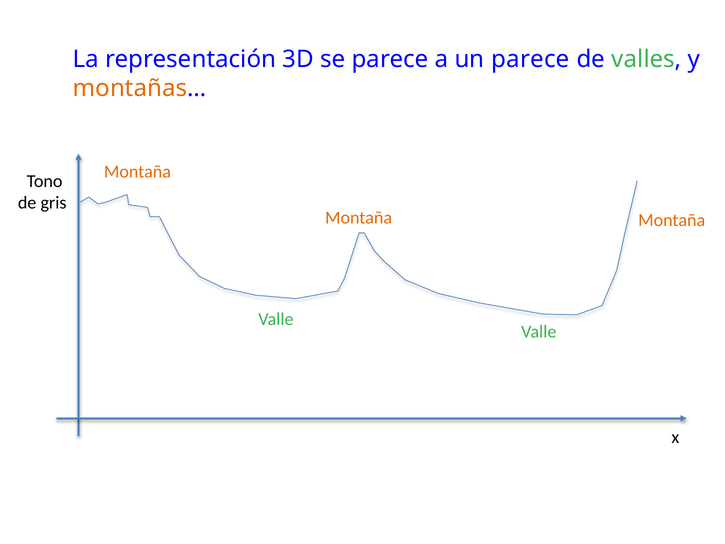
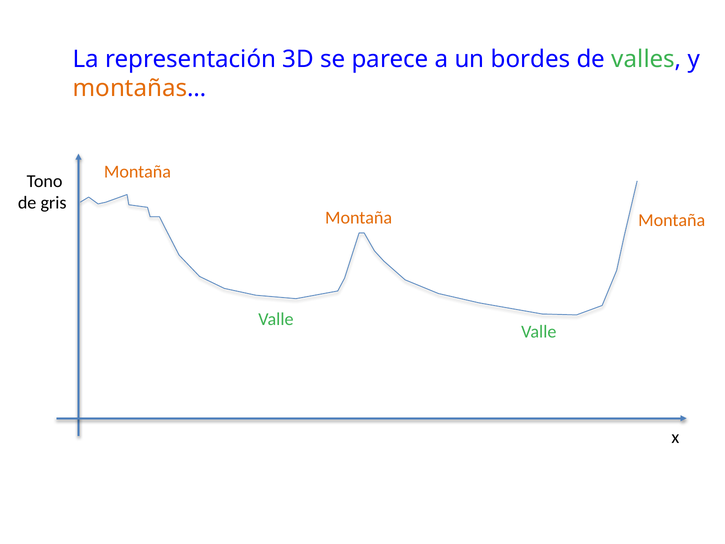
un parece: parece -> bordes (530, 59)
